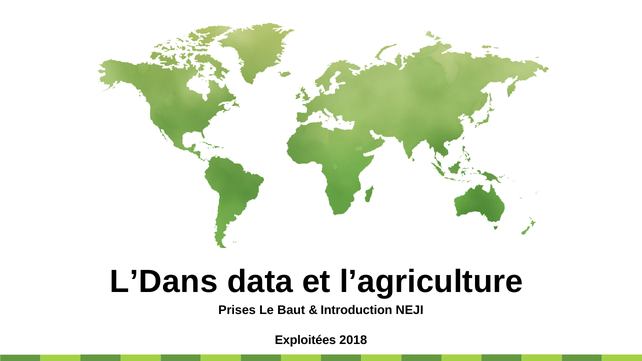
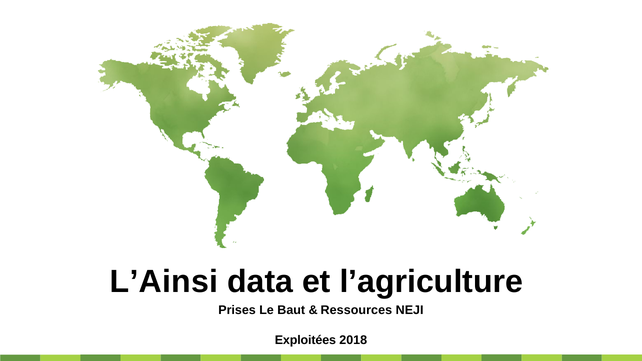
L’Dans: L’Dans -> L’Ainsi (164, 282)
Introduction: Introduction -> Ressources (356, 310)
